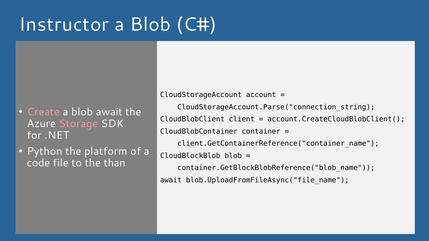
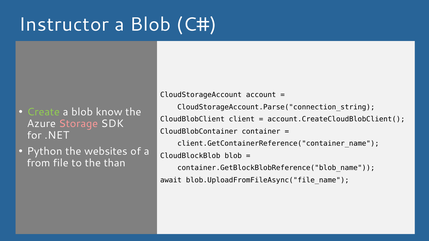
Create colour: pink -> light green (43, 112)
blob await: await -> know (109, 112)
platform: platform -> websites (106, 151)
code: code -> from (38, 163)
